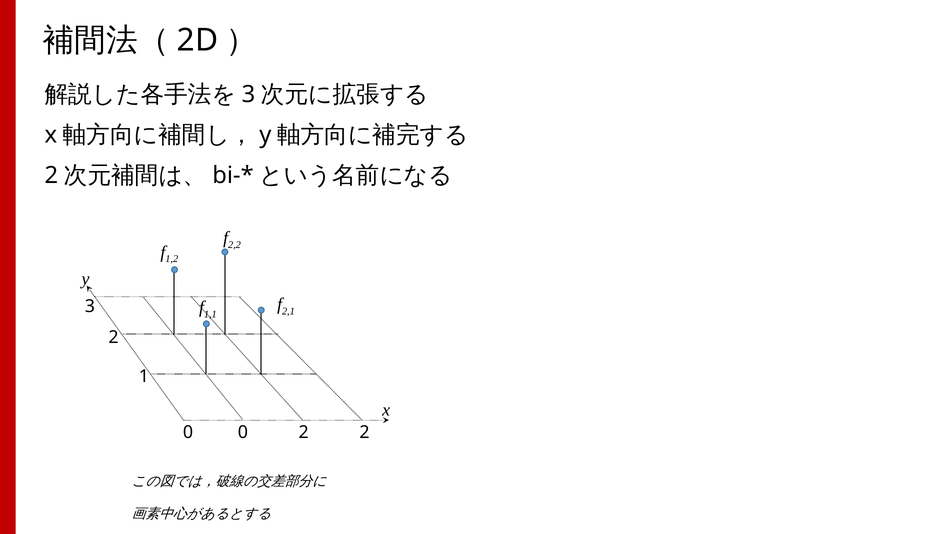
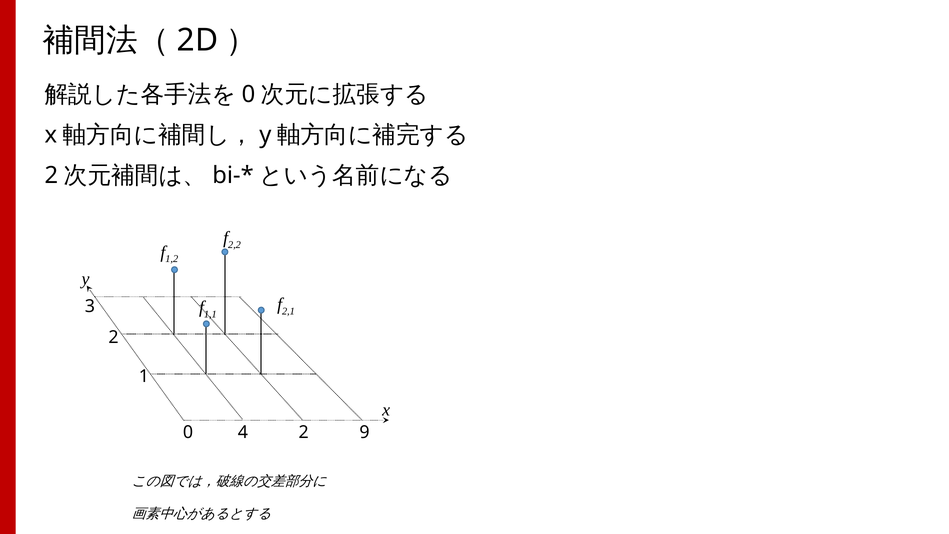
3: 3 -> 0 (249, 94)
0 0: 0 -> 4 (243, 432)
2: 2 -> 9 (364, 432)
